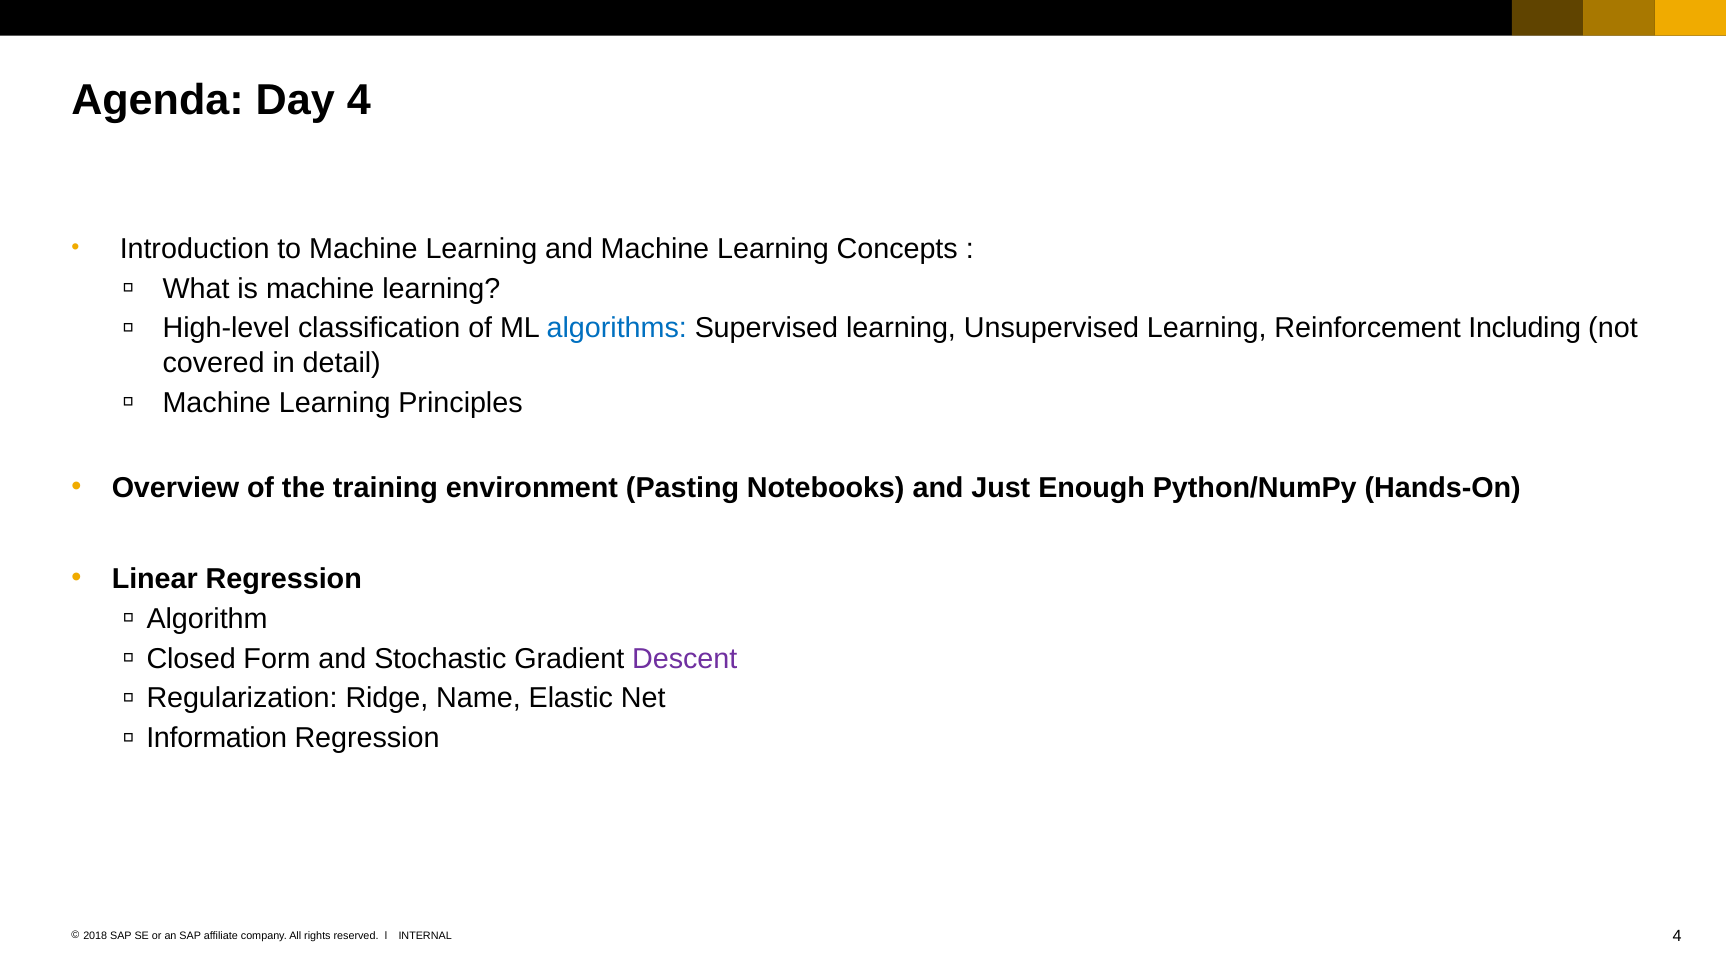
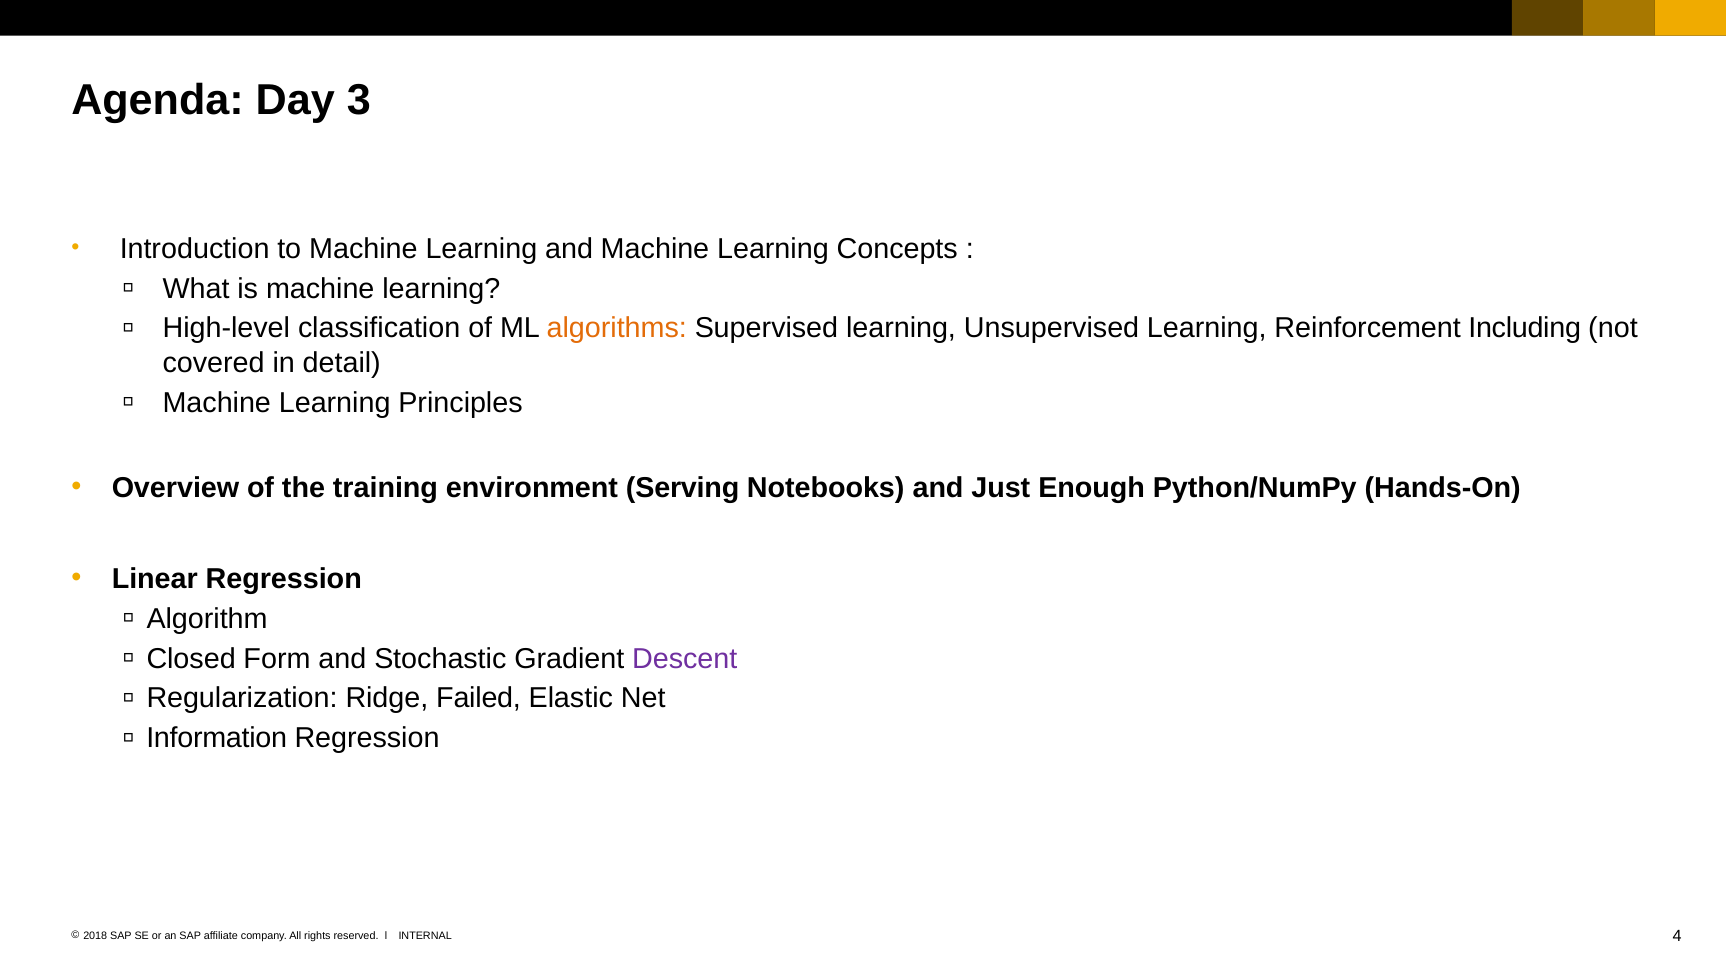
Day 4: 4 -> 3 (359, 100)
algorithms colour: blue -> orange (617, 328)
Pasting: Pasting -> Serving (683, 488)
Name: Name -> Failed (479, 698)
